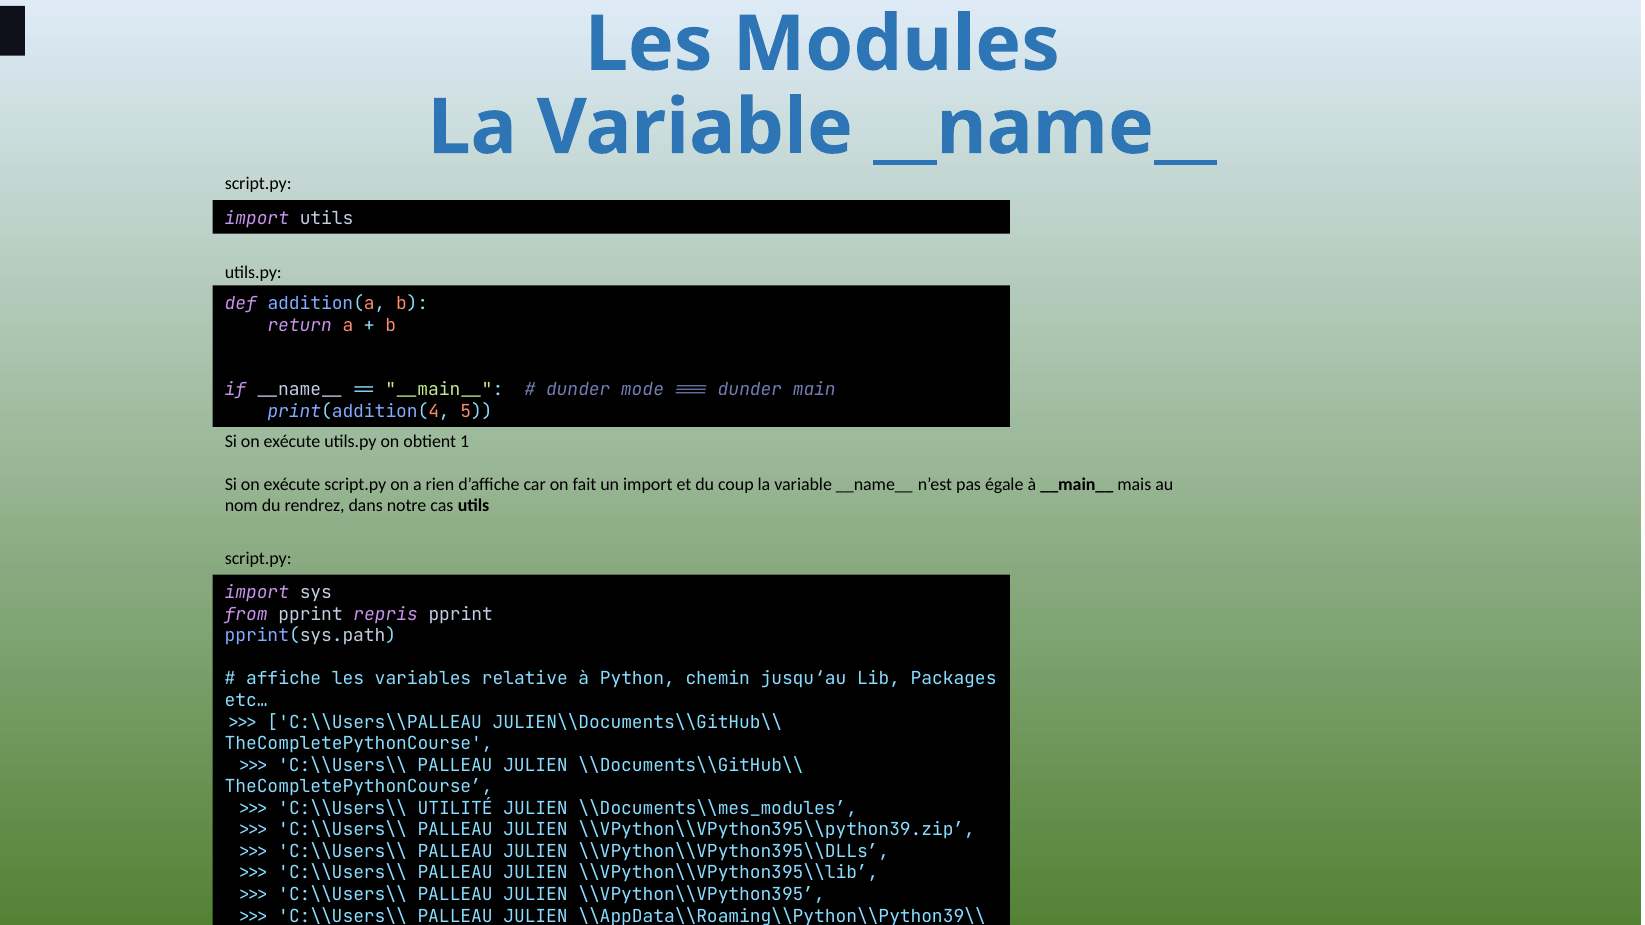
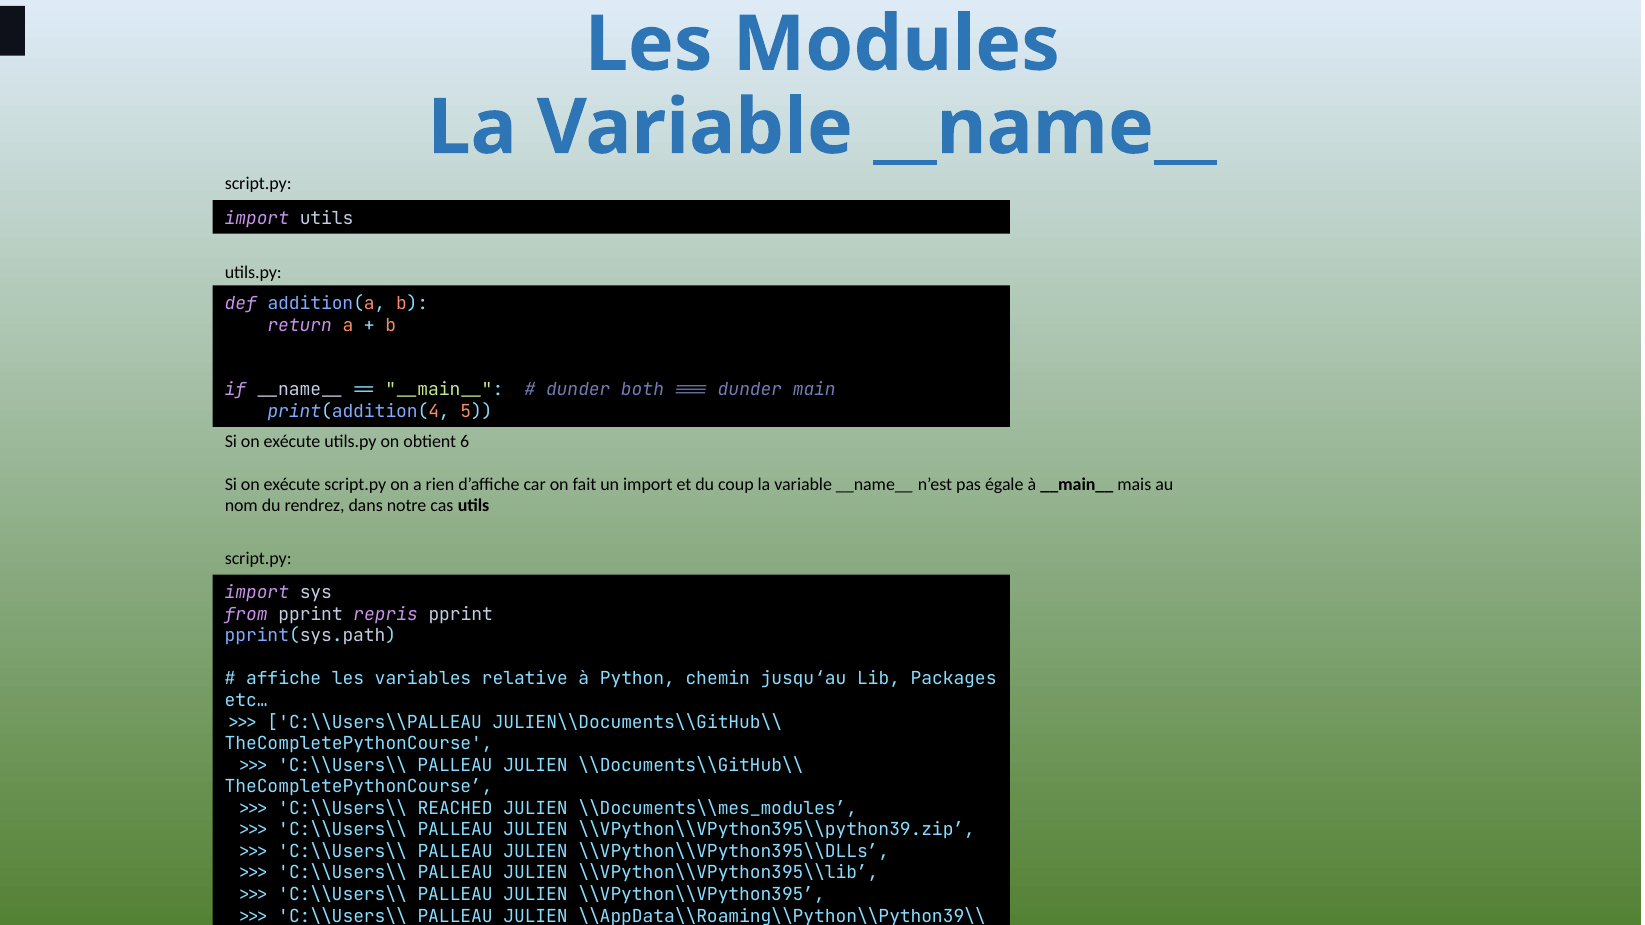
mode: mode -> both (643, 390)
1: 1 -> 6 (465, 441)
UTILITÉ: UTILITÉ -> REACHED (455, 809)
